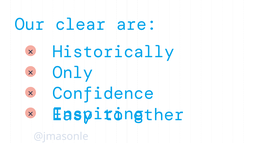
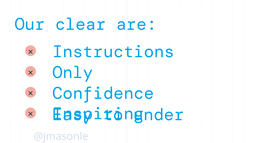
Historically: Historically -> Instructions (113, 52)
other: other -> under (159, 115)
